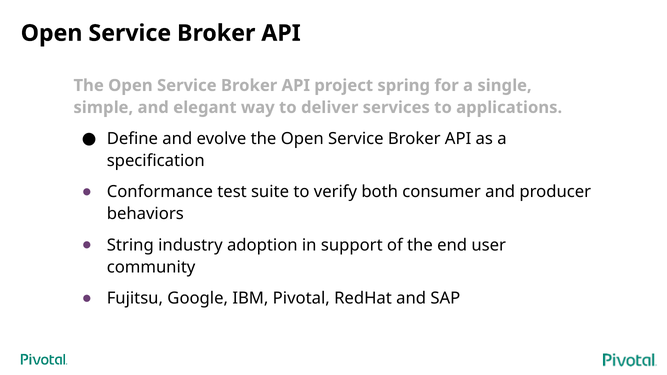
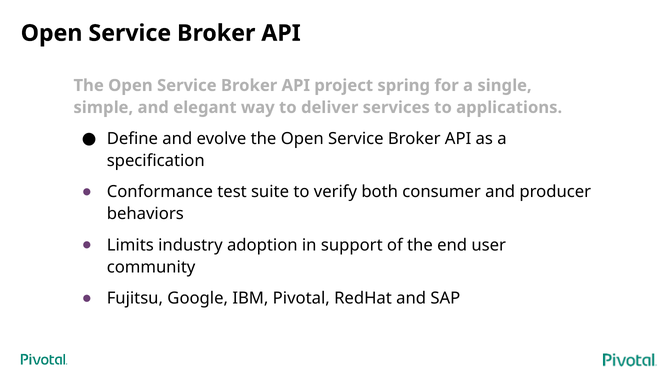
String: String -> Limits (130, 245)
